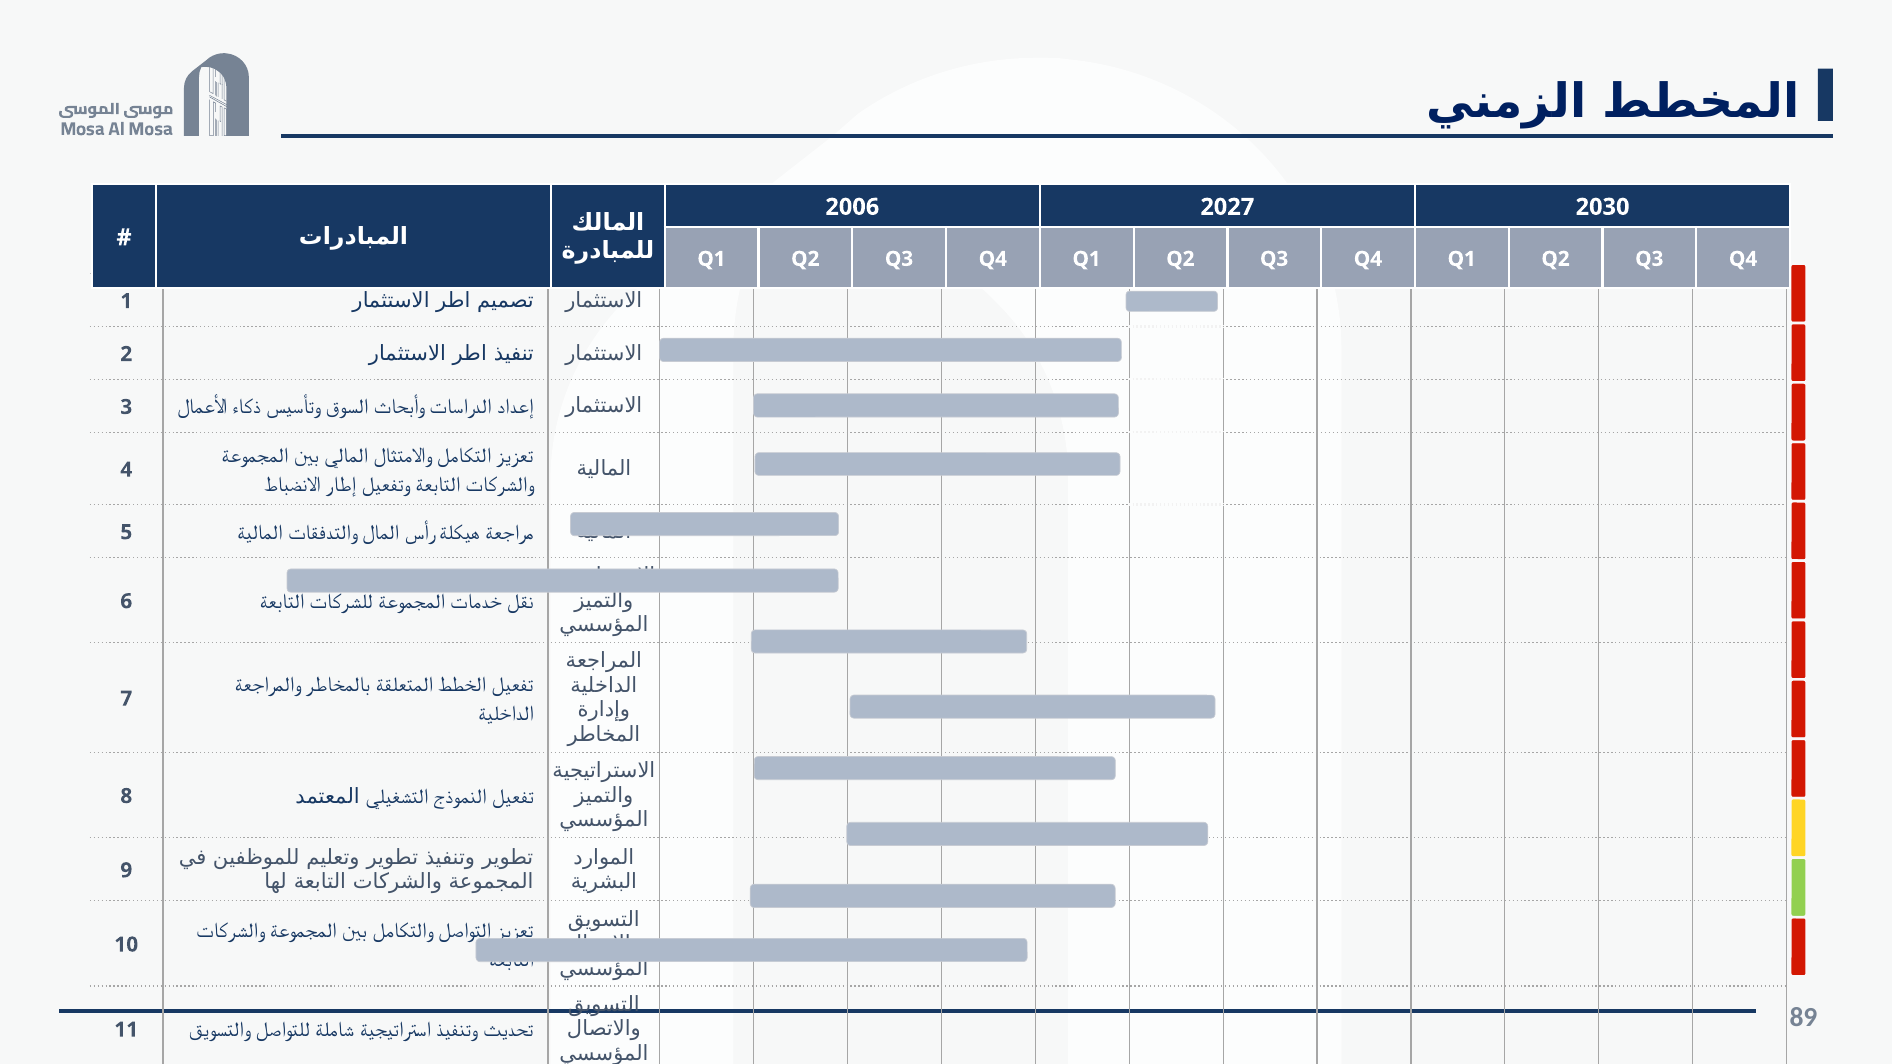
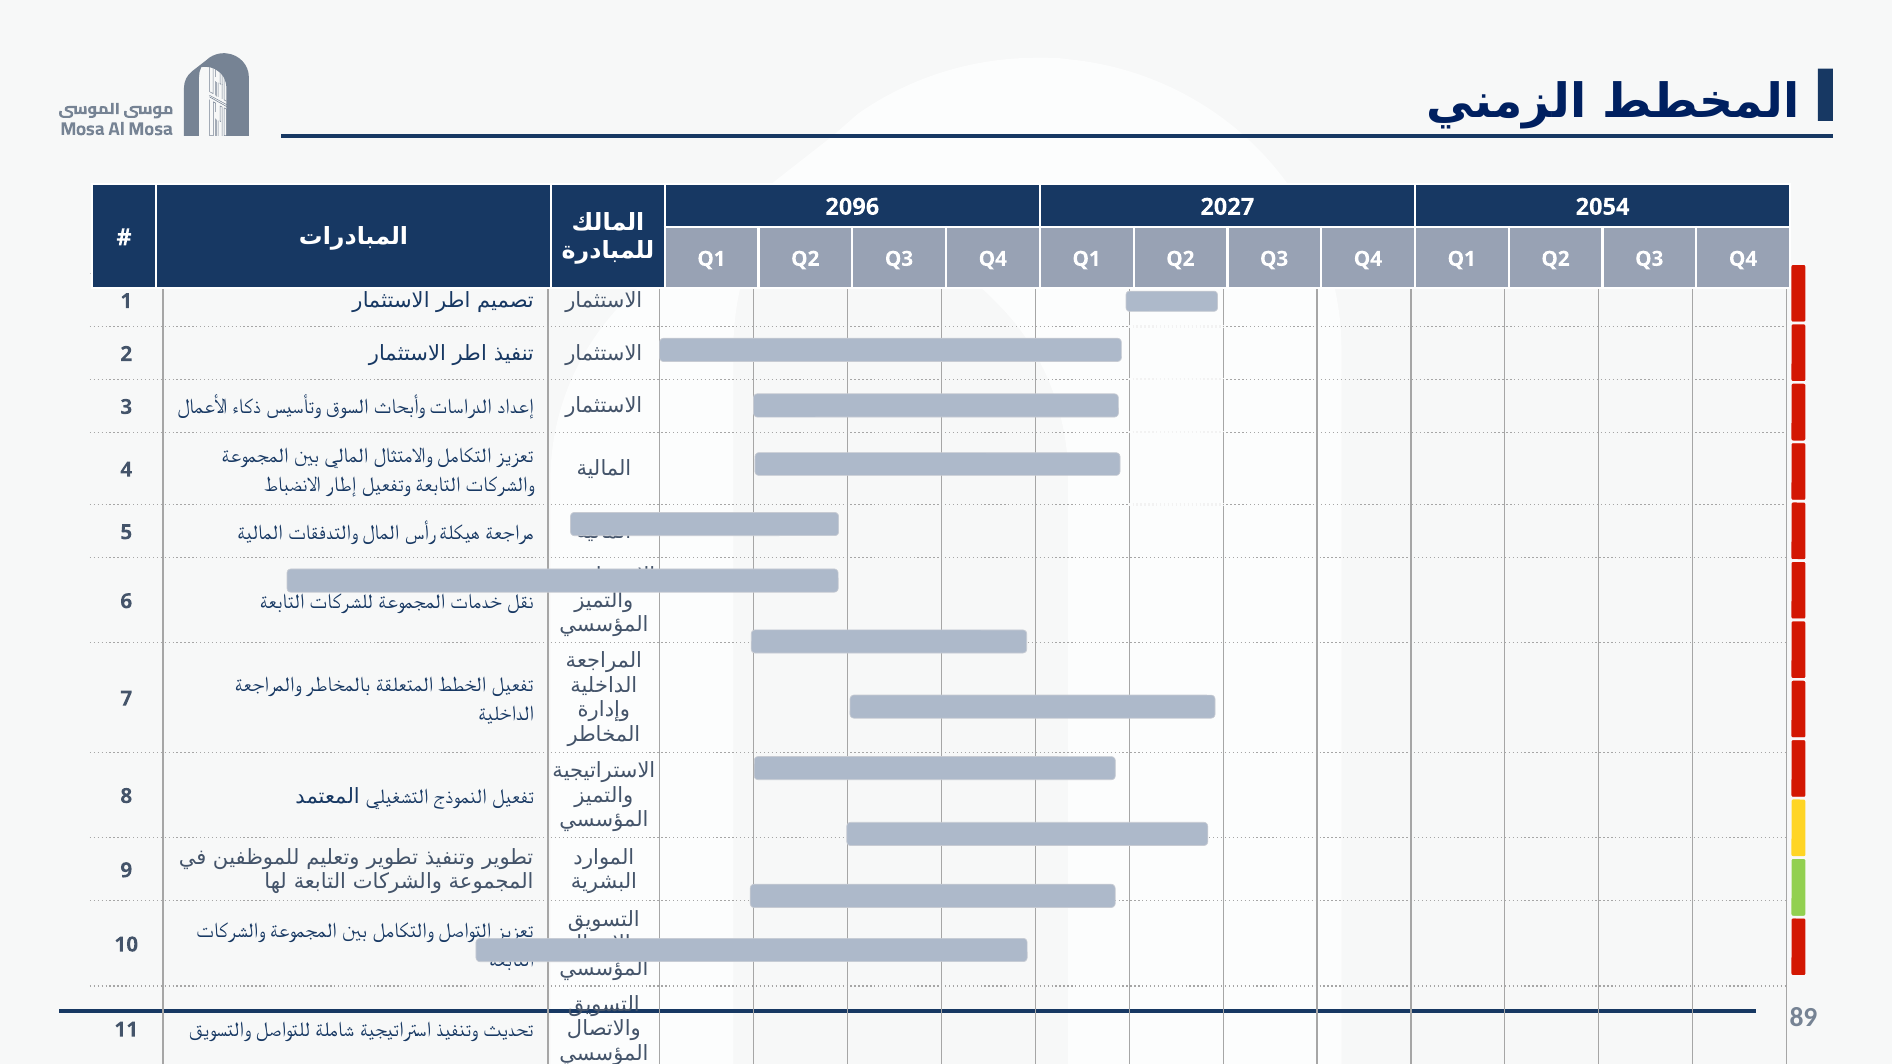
2006: 2006 -> 2096 (852, 207)
2030: 2030 -> 2054 (1603, 207)
